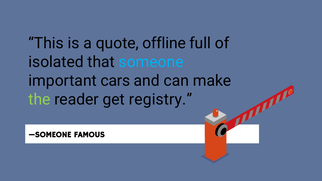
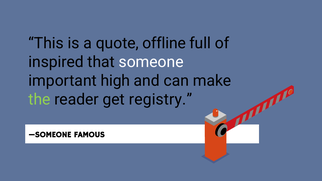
isolated: isolated -> inspired (56, 62)
someone colour: light blue -> white (151, 62)
cars: cars -> high (115, 81)
